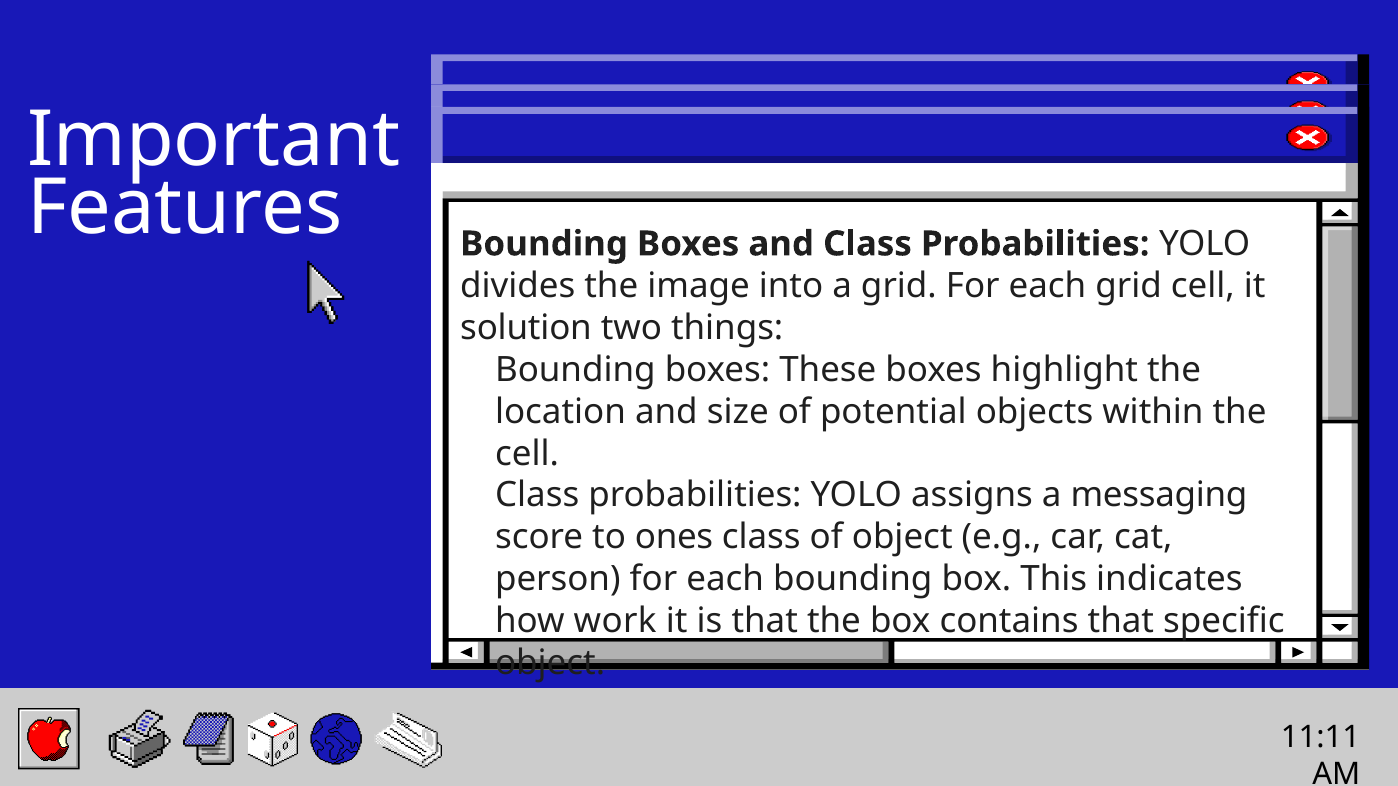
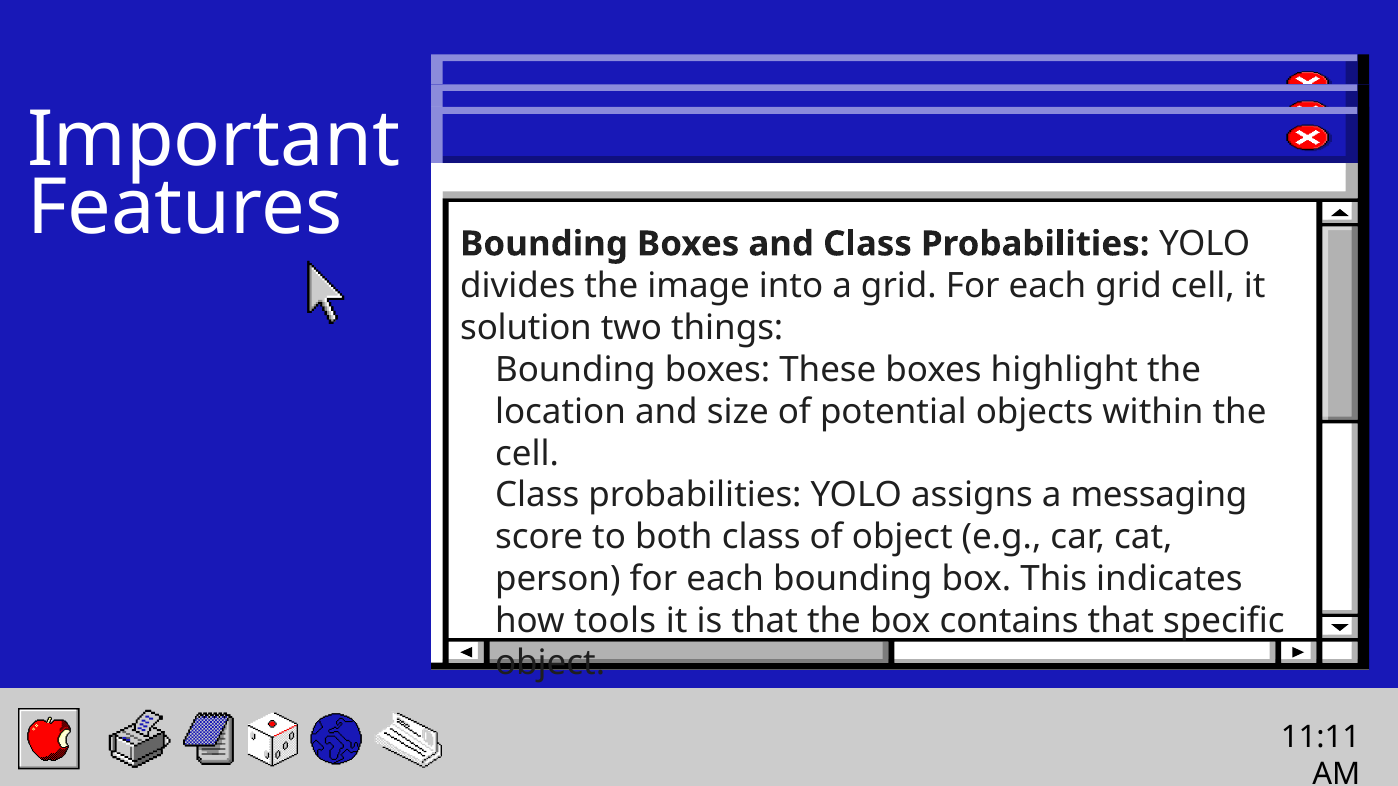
ones: ones -> both (674, 538)
work: work -> tools (615, 621)
